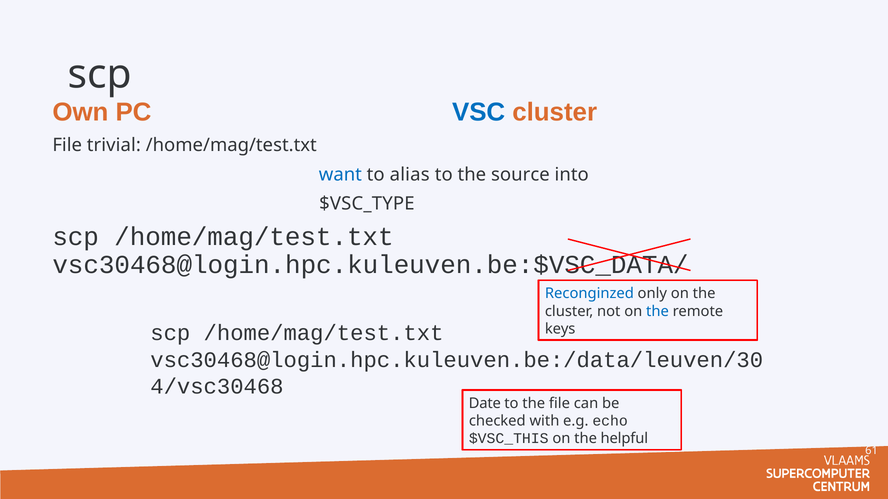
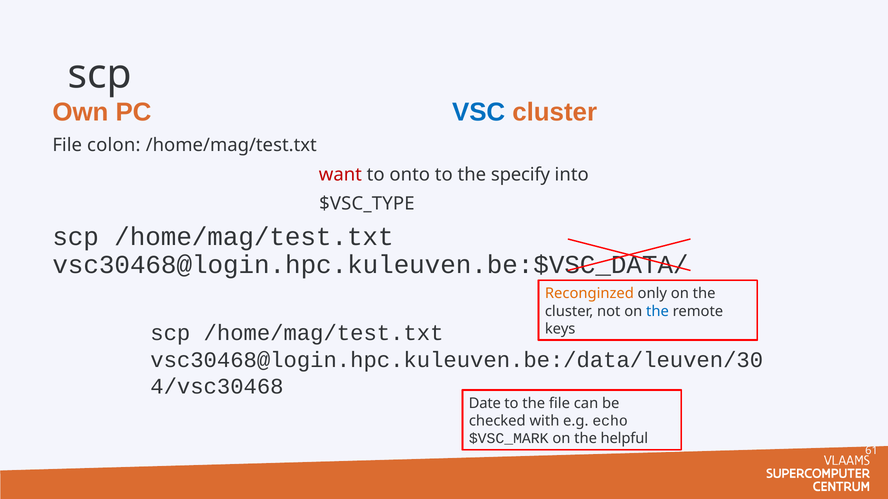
trivial: trivial -> colon (114, 145)
want colour: blue -> red (340, 175)
alias: alias -> onto (410, 175)
source: source -> specify (521, 175)
Reconginzed colour: blue -> orange (589, 294)
$VSC_THIS: $VSC_THIS -> $VSC_MARK (509, 439)
